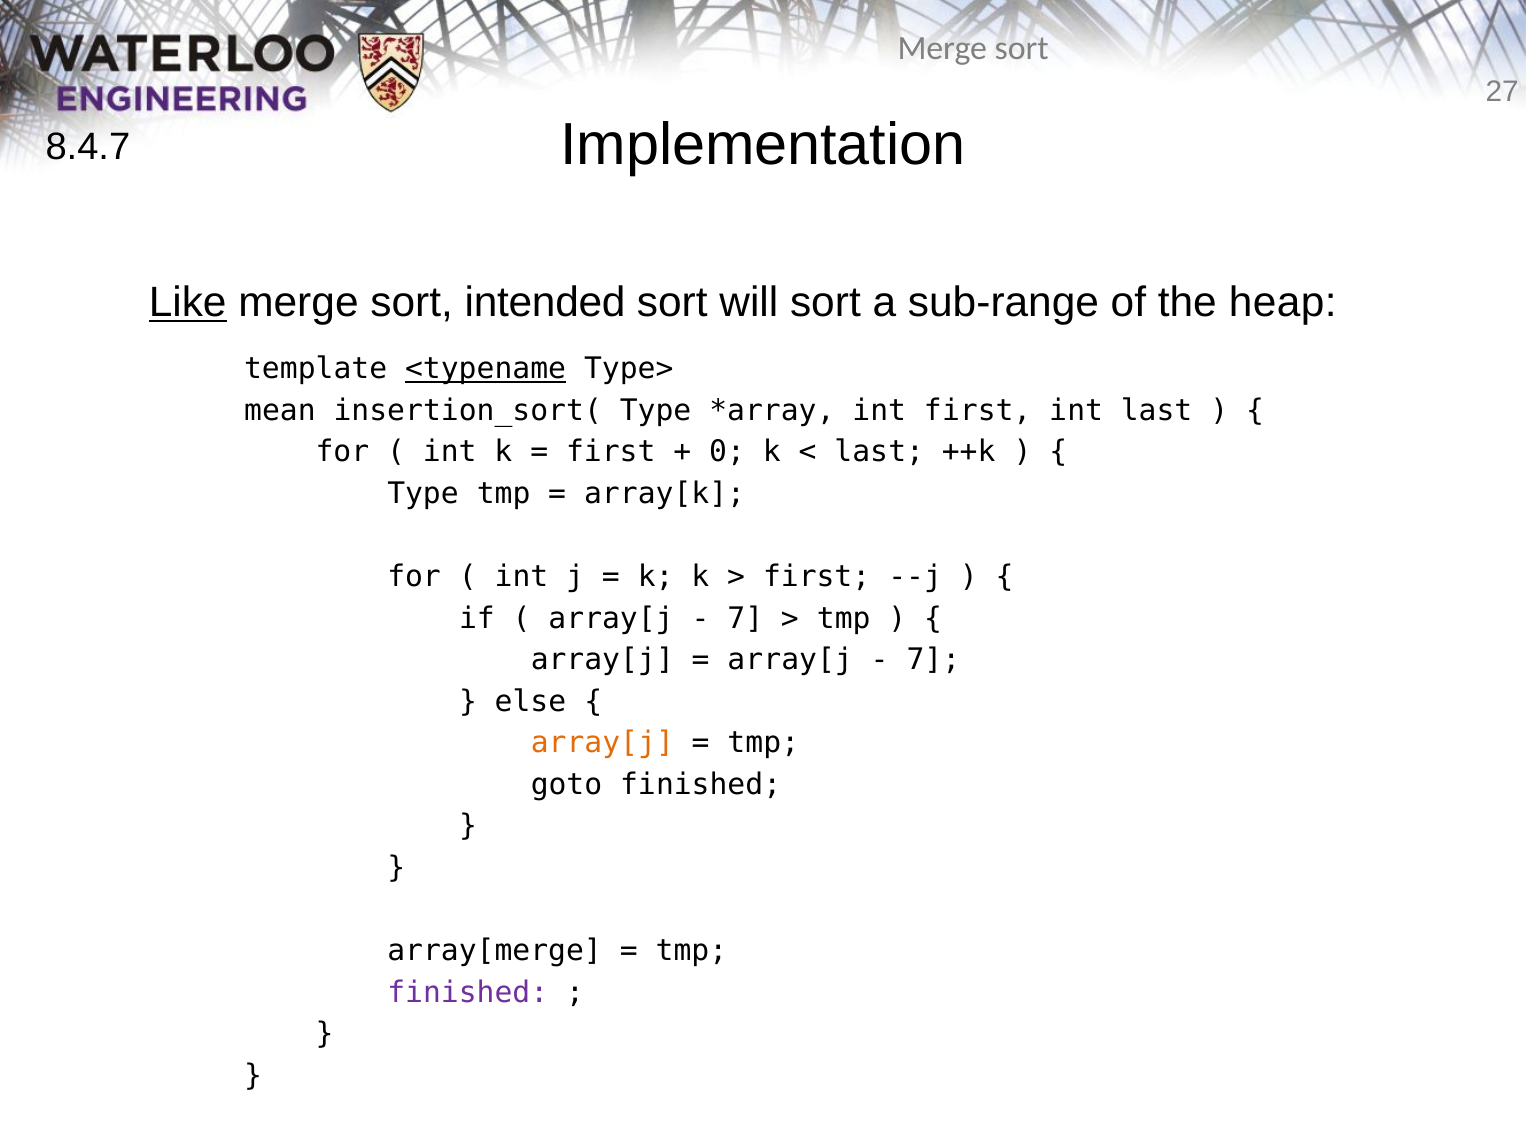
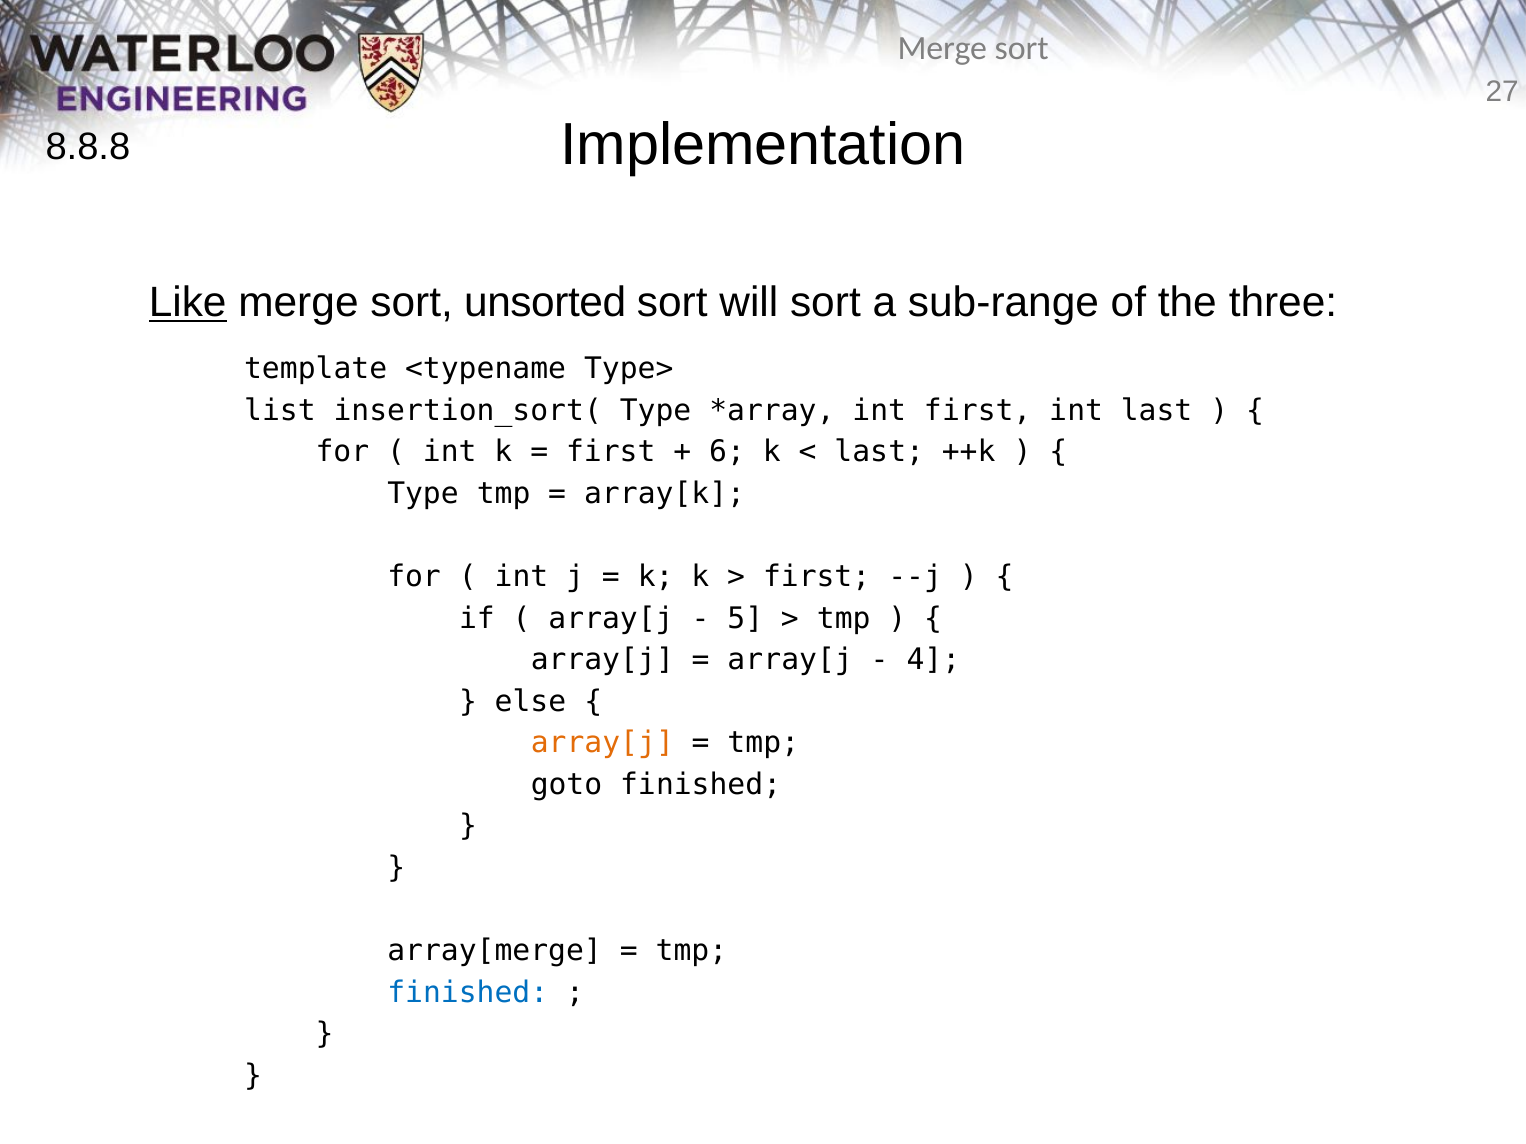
8.4.7: 8.4.7 -> 8.8.8 (88, 147)
intended: intended -> unsorted (545, 303)
heap: heap -> three (1283, 303)
<typename underline: present -> none (486, 369)
mean: mean -> list (280, 411)
0: 0 -> 6 (727, 452)
7: 7 -> 5 (745, 619)
7: 7 -> 4 (933, 660)
finished colour: purple -> blue (468, 993)
